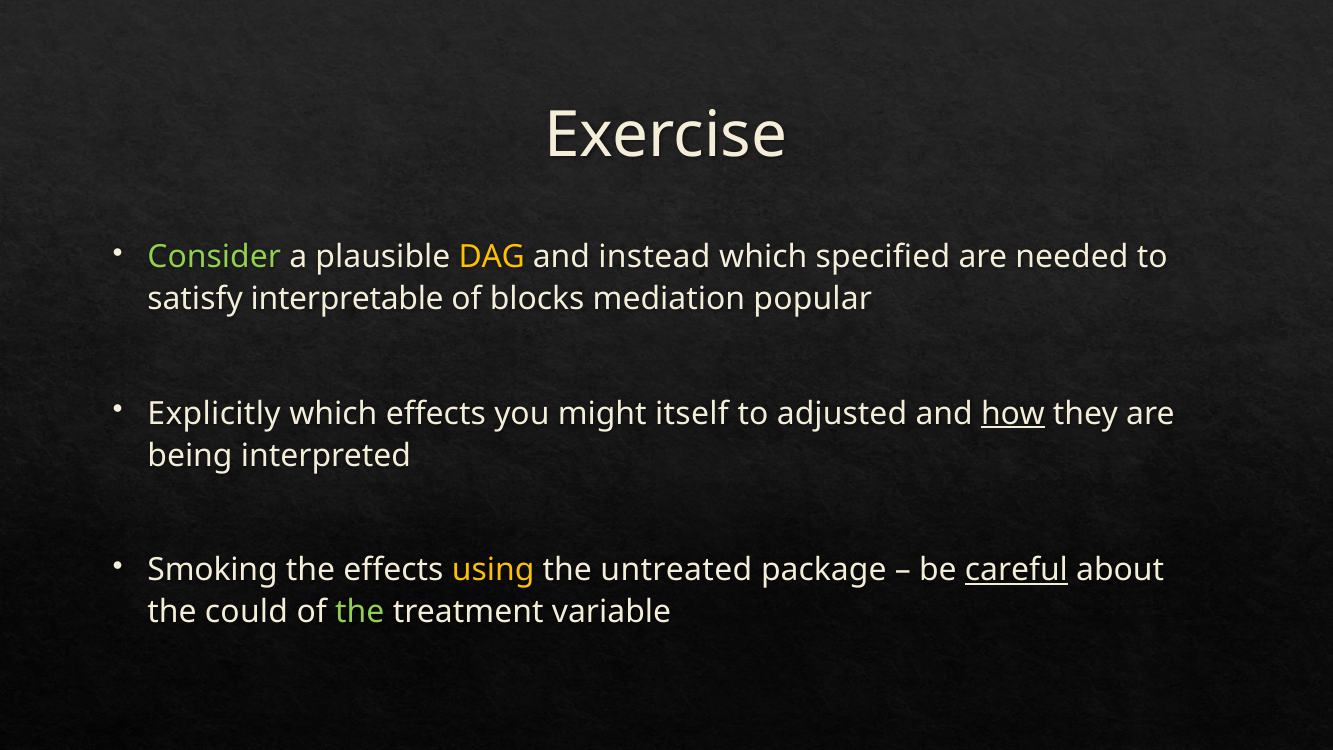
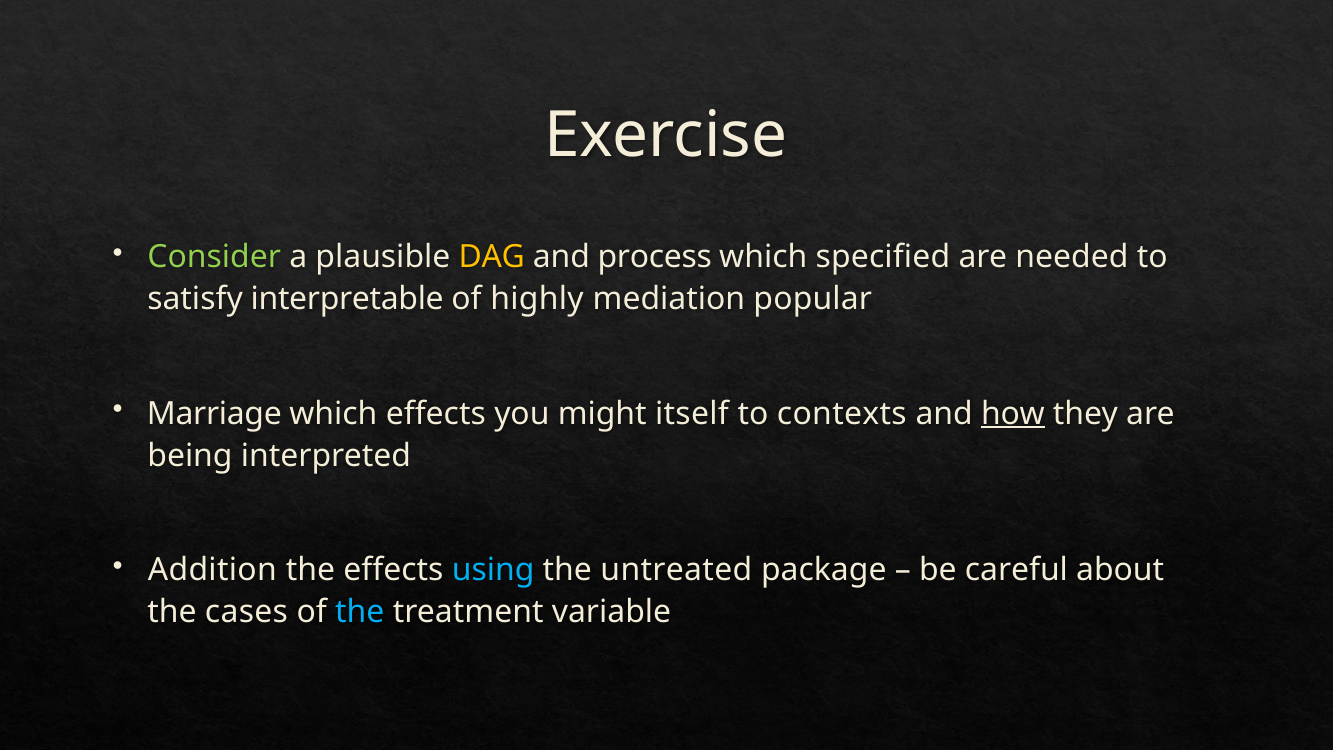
instead: instead -> process (655, 257)
blocks: blocks -> highly (537, 299)
Explicitly: Explicitly -> Marriage (214, 414)
adjusted: adjusted -> contexts (842, 414)
Smoking: Smoking -> Addition (212, 570)
using colour: yellow -> light blue (493, 570)
careful underline: present -> none (1016, 570)
could: could -> cases (246, 612)
the colour: light green -> light blue (360, 612)
